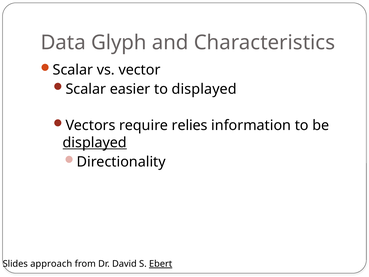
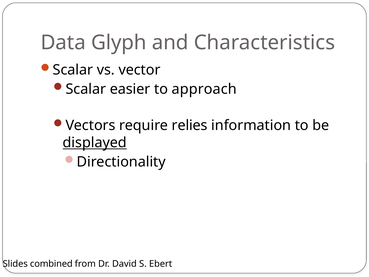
to displayed: displayed -> approach (204, 89)
approach: approach -> combined (51, 264)
Ebert underline: present -> none (161, 264)
